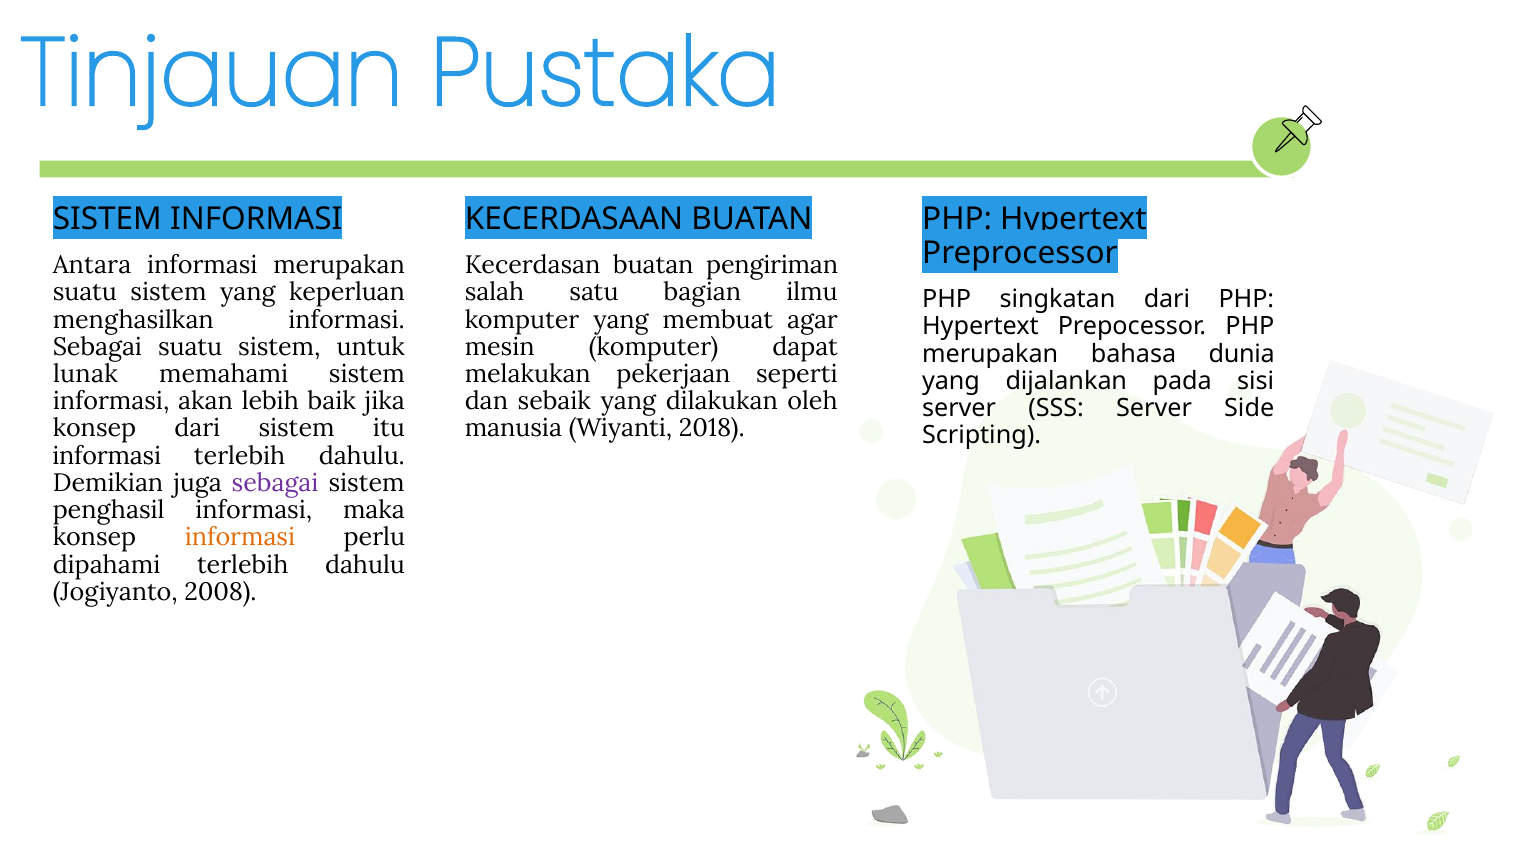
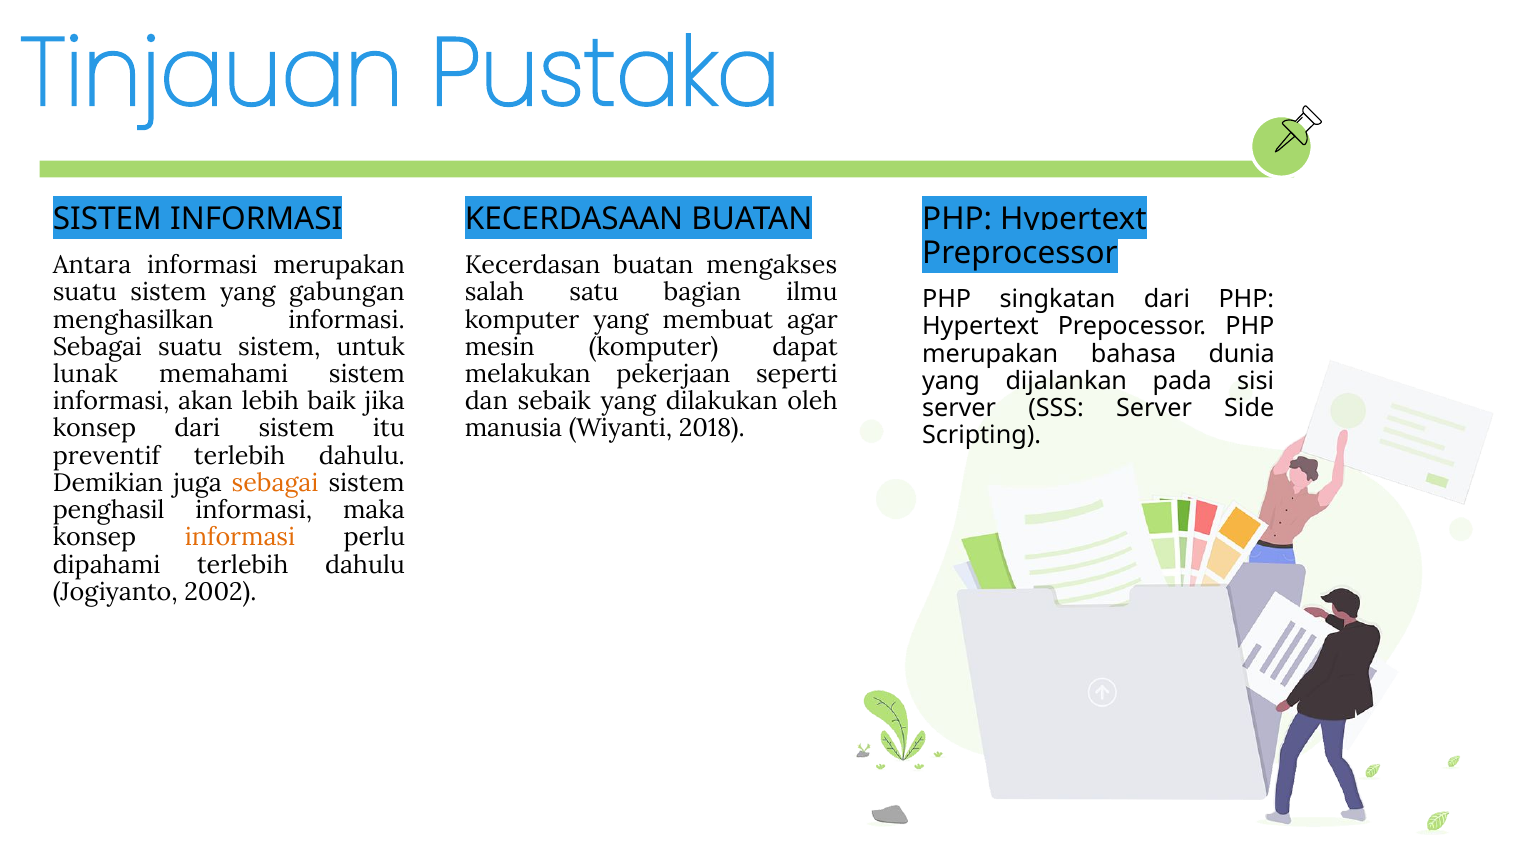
pengiriman: pengiriman -> mengakses (772, 265)
keperluan: keperluan -> gabungan (347, 293)
informasi: informasi -> preventif (107, 456)
sebagai colour: purple -> orange (275, 483)
2008: 2008 -> 2002 (220, 592)
